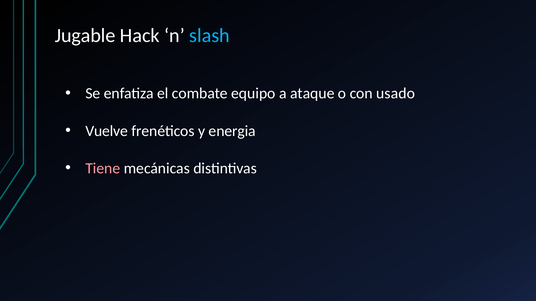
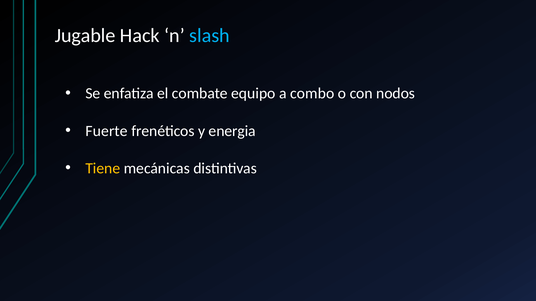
ataque: ataque -> combo (312, 94)
usado: usado -> nodos (396, 94)
Vuelve: Vuelve -> Fuerte (107, 131)
Tiene colour: pink -> yellow (103, 169)
